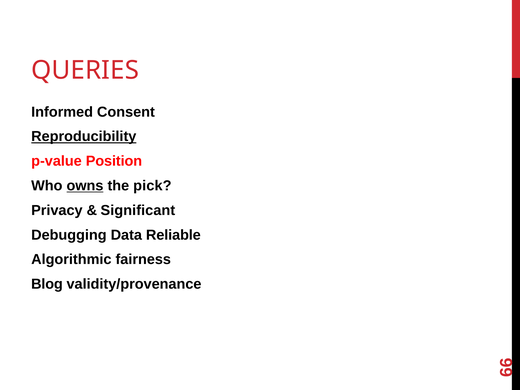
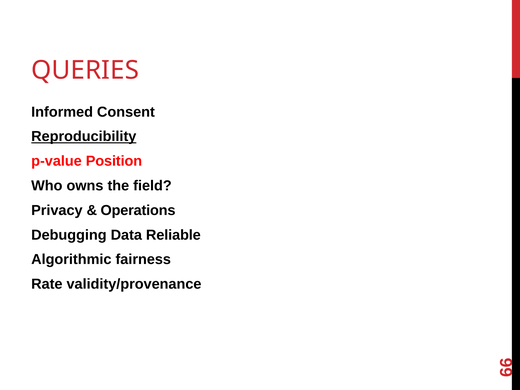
owns underline: present -> none (85, 186)
pick: pick -> field (152, 186)
Significant: Significant -> Operations (138, 210)
Blog: Blog -> Rate (47, 284)
